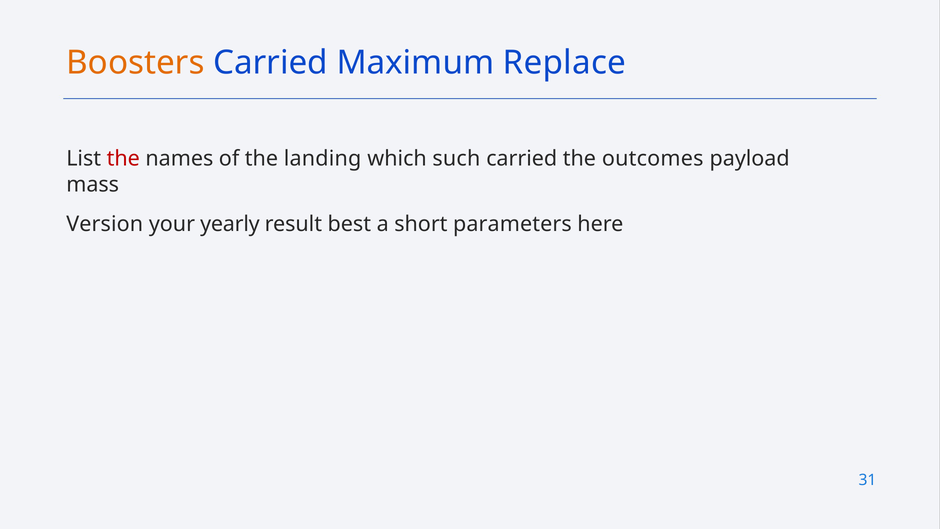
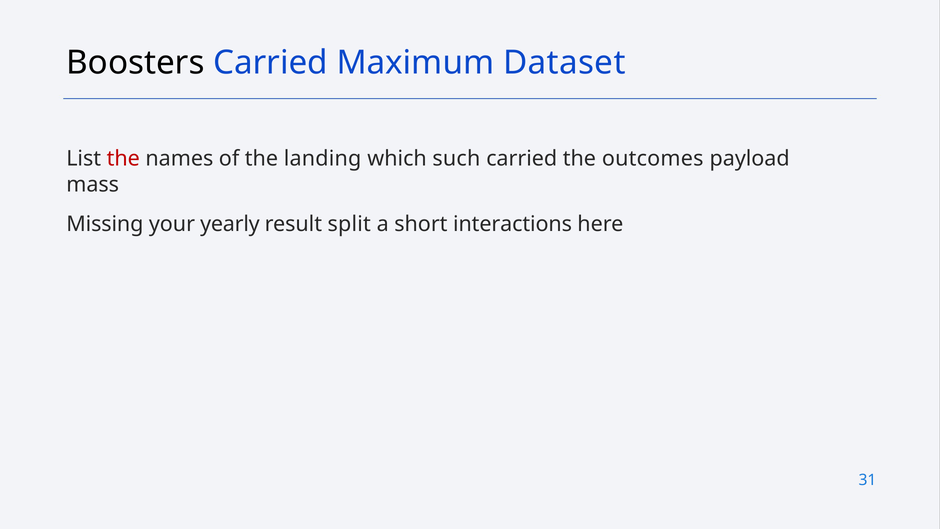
Boosters colour: orange -> black (135, 63)
Replace: Replace -> Dataset (564, 63)
Version: Version -> Missing (105, 224)
best: best -> split (349, 224)
parameters: parameters -> interactions (513, 224)
